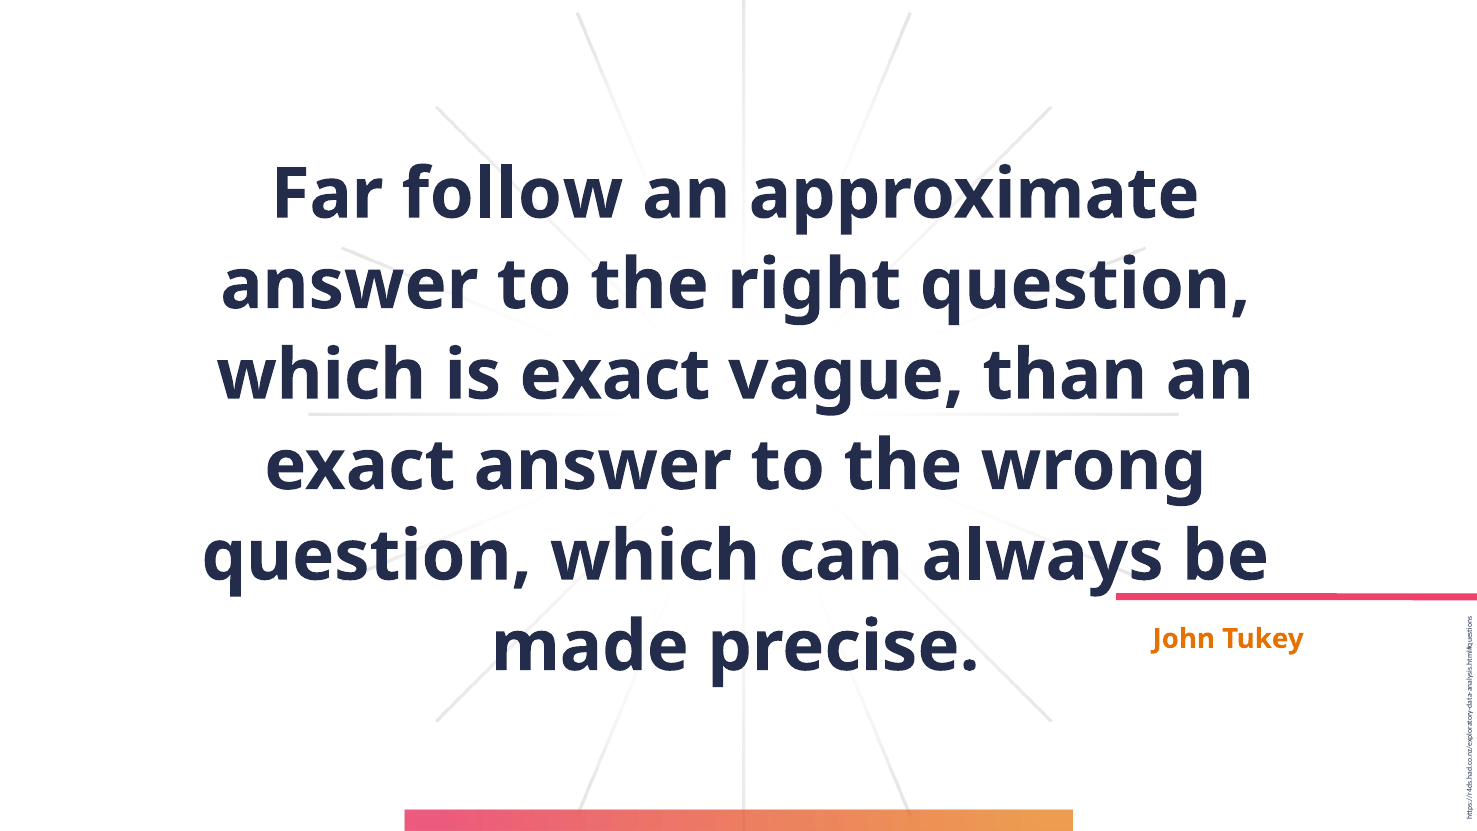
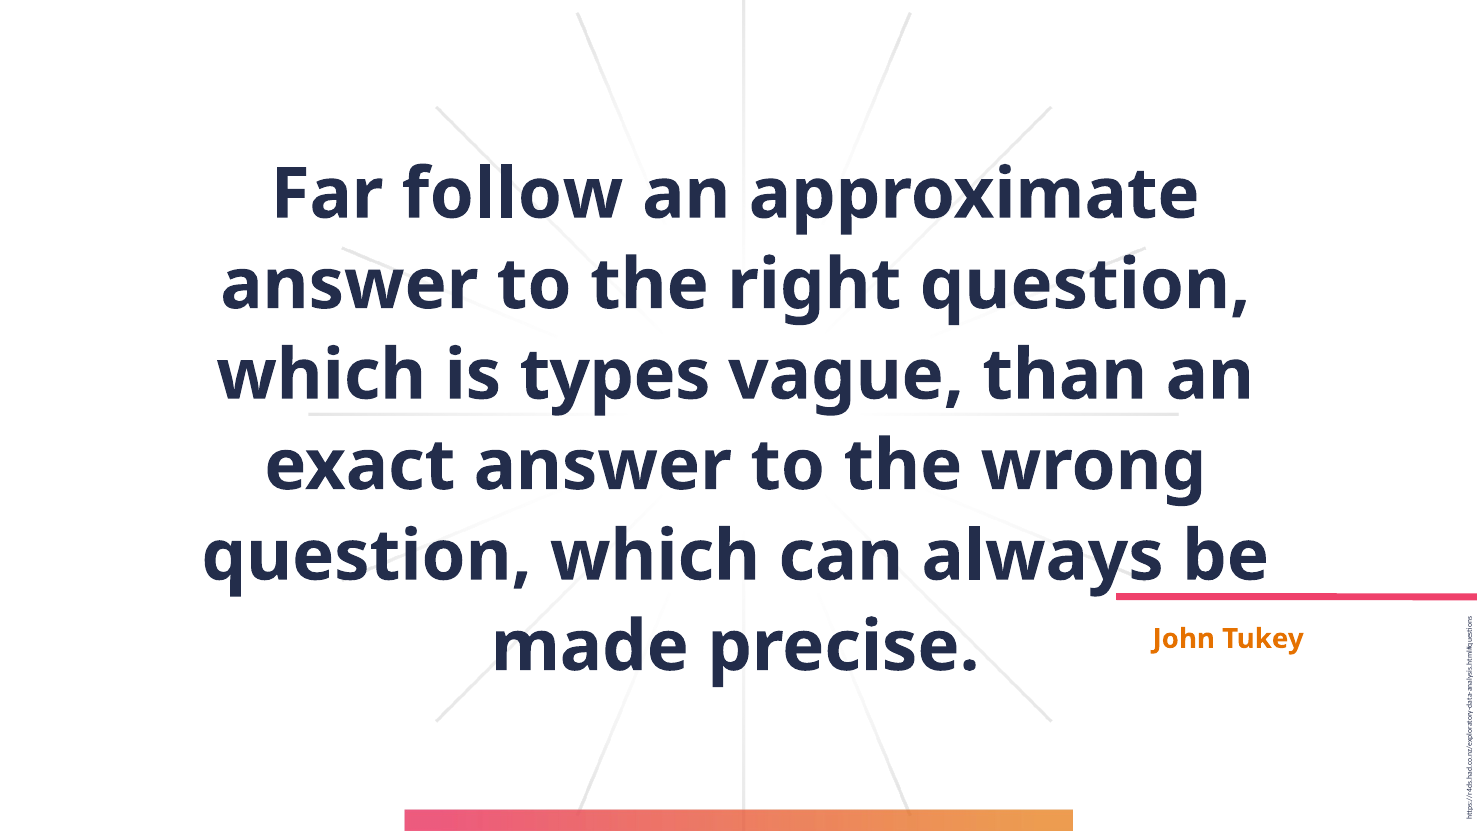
is exact: exact -> types (615, 375)
